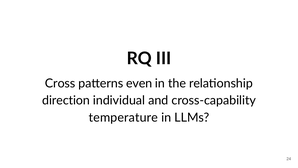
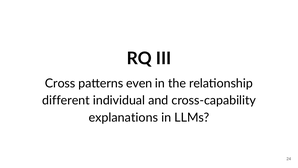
direction: direction -> different (66, 100)
temperature: temperature -> explanations (123, 117)
